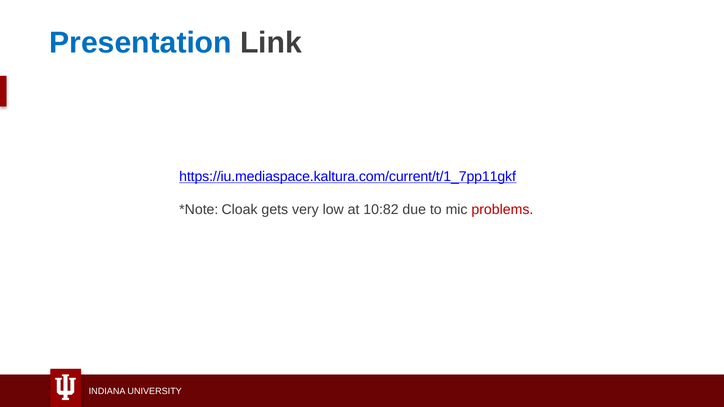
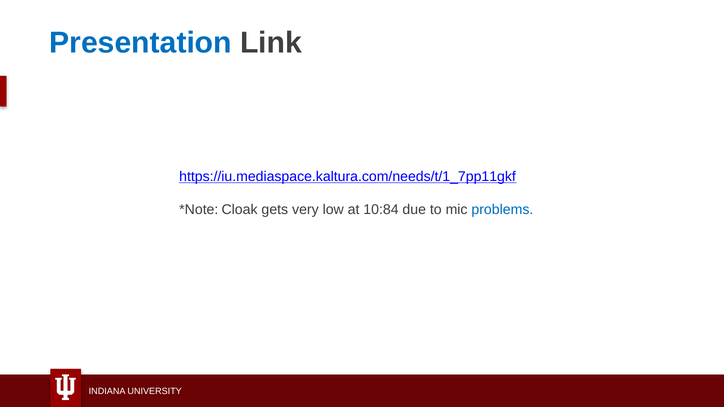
https://iu.mediaspace.kaltura.com/current/t/1_7pp11gkf: https://iu.mediaspace.kaltura.com/current/t/1_7pp11gkf -> https://iu.mediaspace.kaltura.com/needs/t/1_7pp11gkf (348, 177)
10:82: 10:82 -> 10:84 (381, 210)
problems colour: red -> blue (502, 210)
